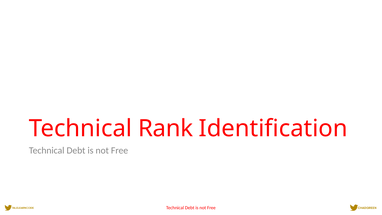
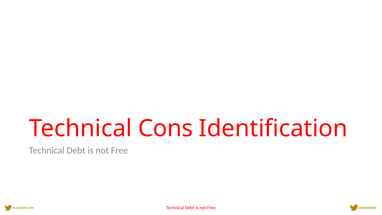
Rank: Rank -> Cons (166, 128)
